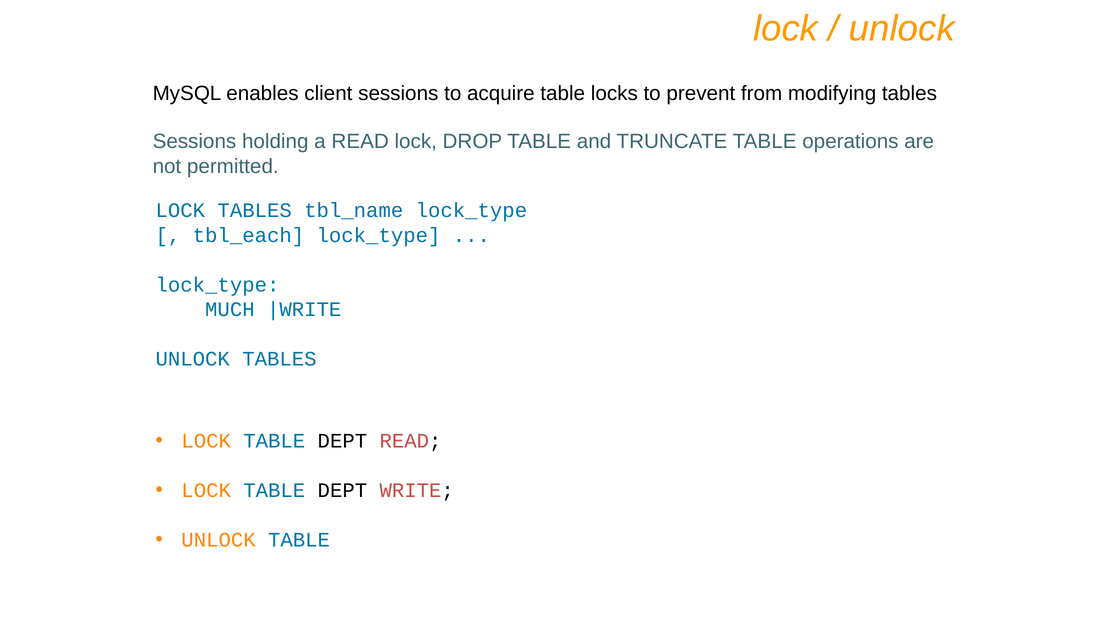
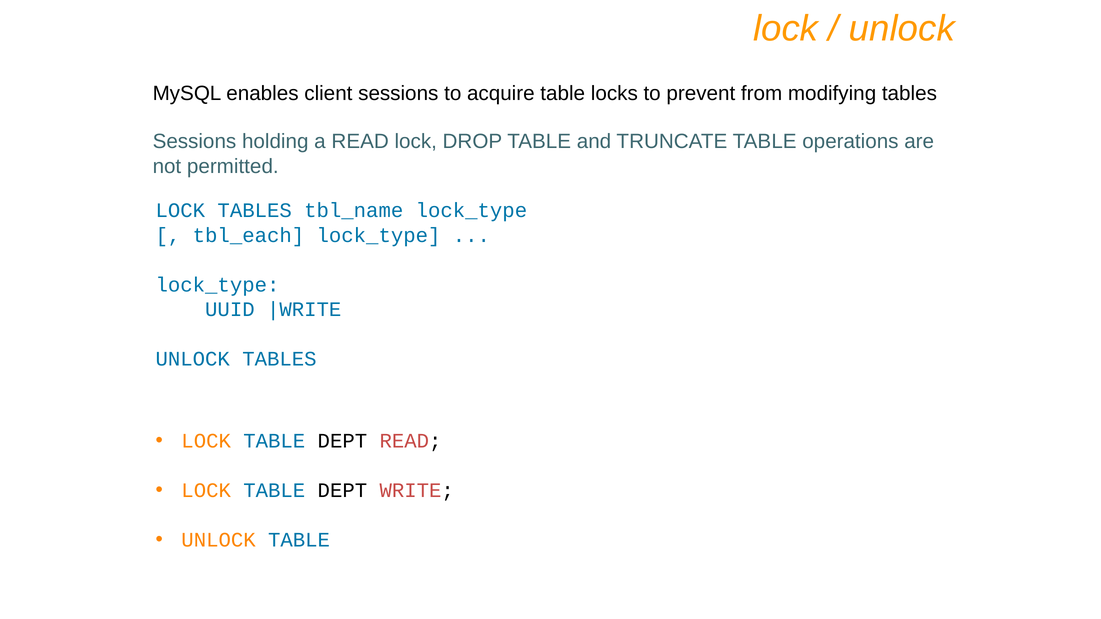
MUCH: MUCH -> UUID (230, 310)
